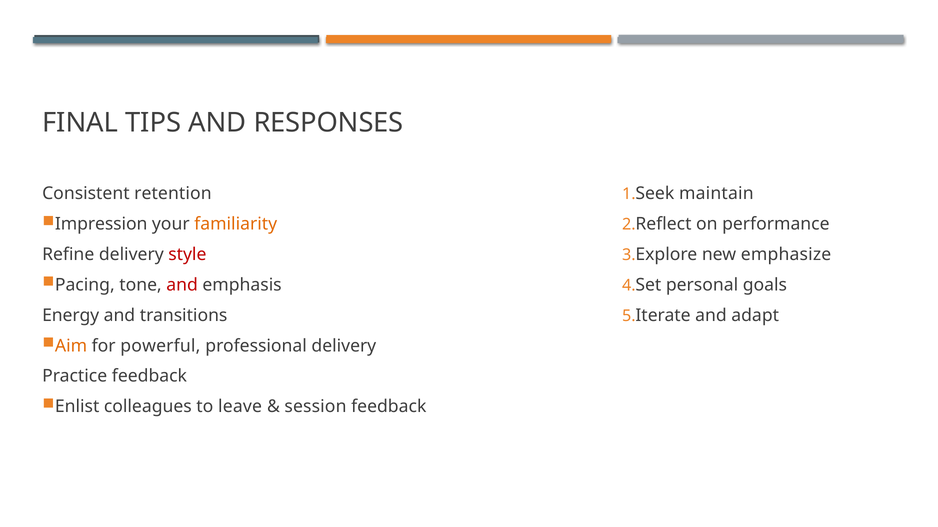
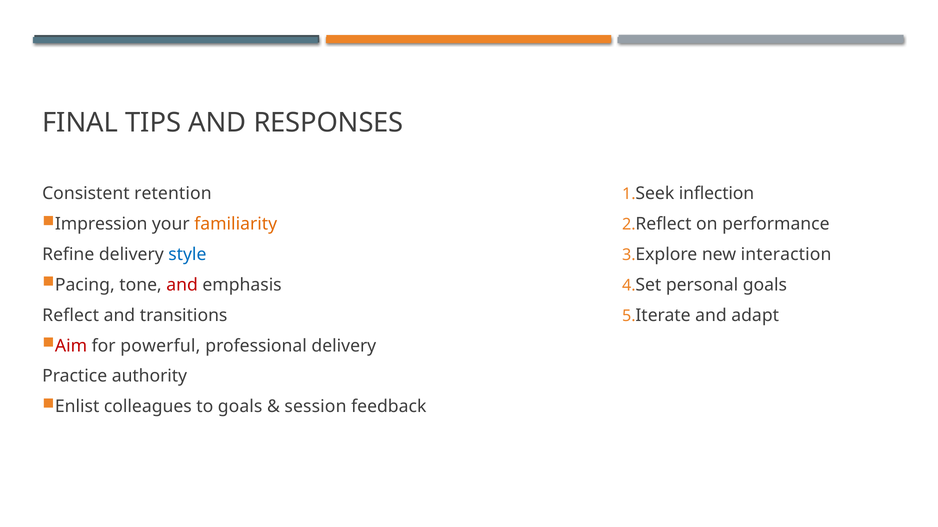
maintain: maintain -> inflection (717, 194)
style colour: red -> blue (187, 255)
emphasize: emphasize -> interaction (786, 255)
Energy: Energy -> Reflect (71, 316)
Aim colour: orange -> red (71, 346)
Practice feedback: feedback -> authority (149, 377)
to leave: leave -> goals (240, 407)
